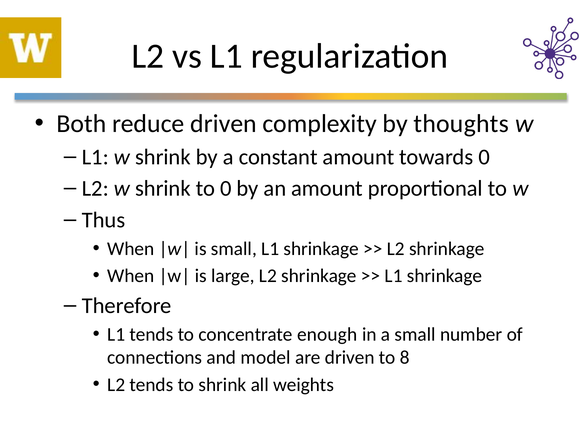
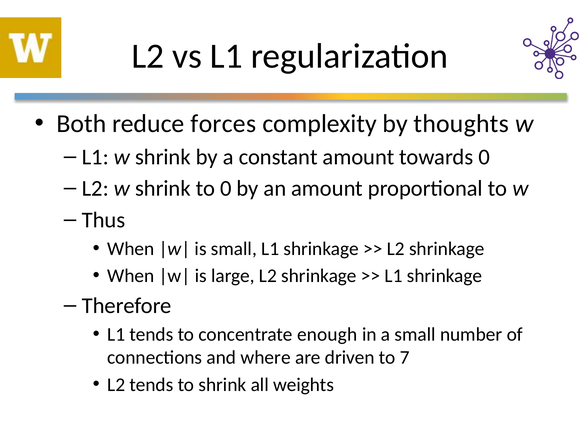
reduce driven: driven -> forces (223, 124)
model: model -> where (266, 358)
8: 8 -> 7 (405, 358)
